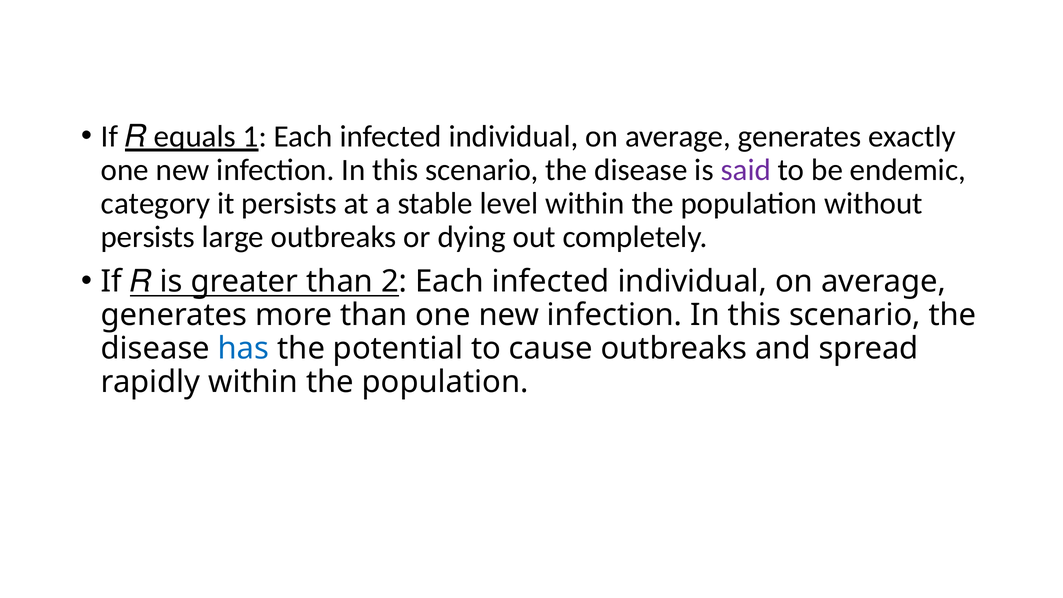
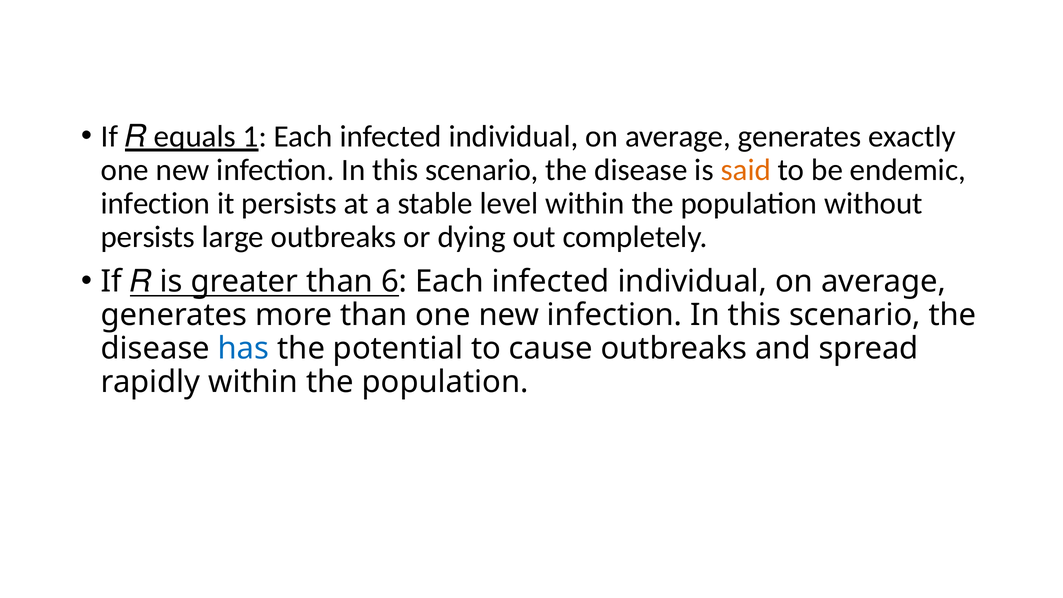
said colour: purple -> orange (746, 170)
category: category -> infection (156, 203)
2: 2 -> 6 (390, 281)
